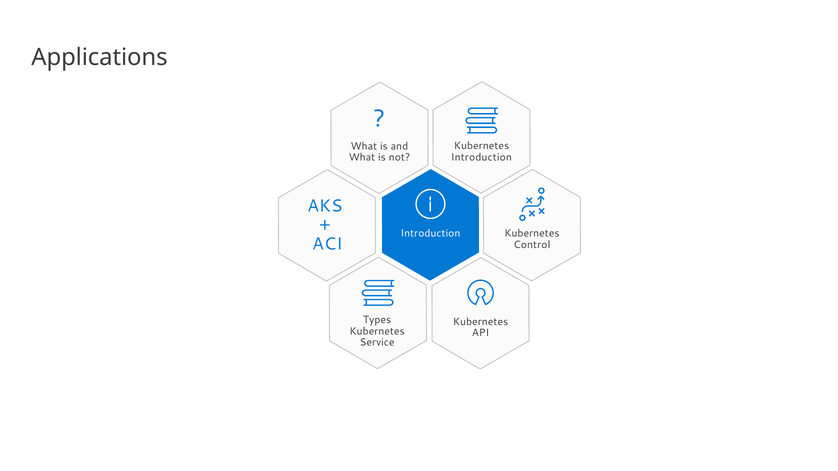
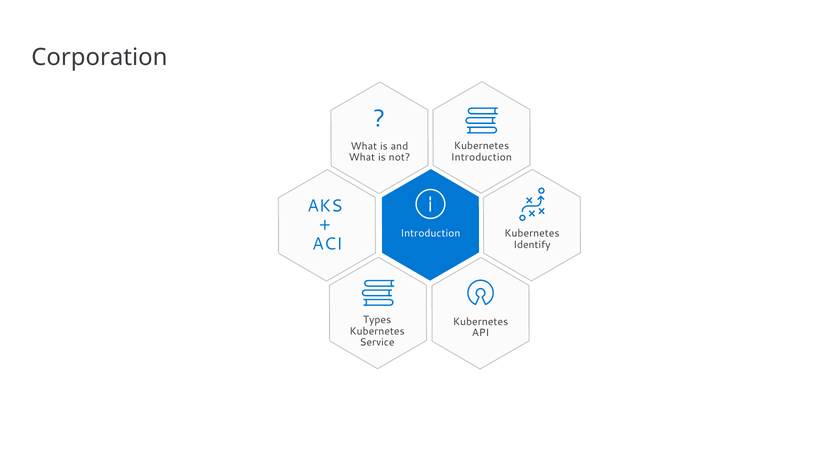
Applications: Applications -> Corporation (99, 57)
Control: Control -> Identify (532, 245)
